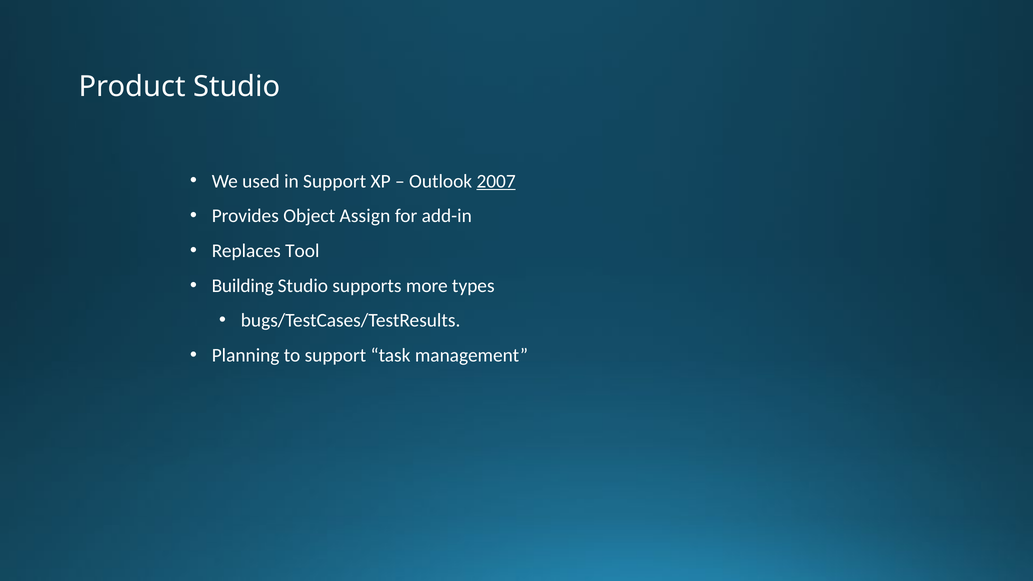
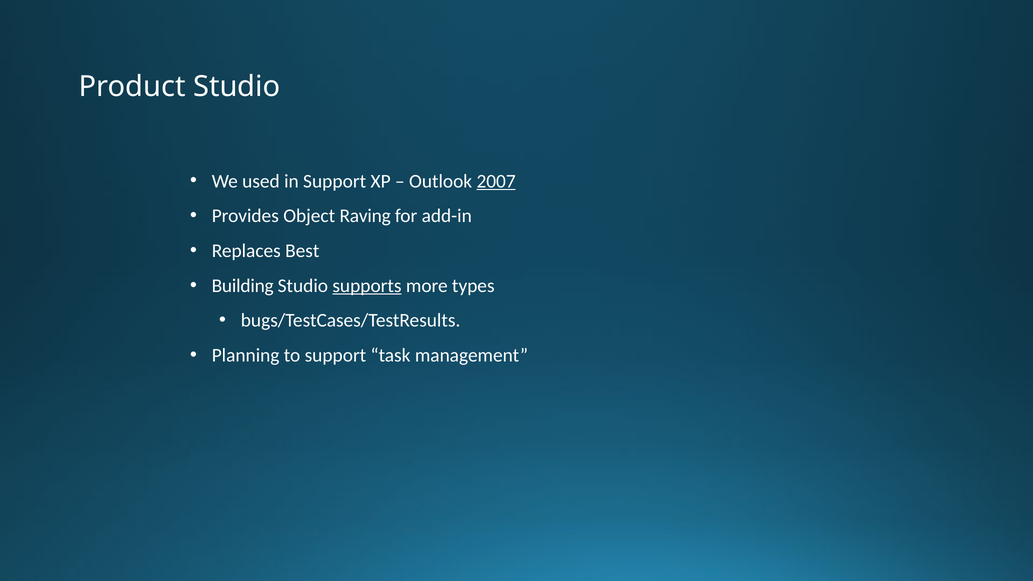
Assign: Assign -> Raving (365, 216)
Tool: Tool -> Best (302, 251)
supports underline: none -> present (367, 286)
